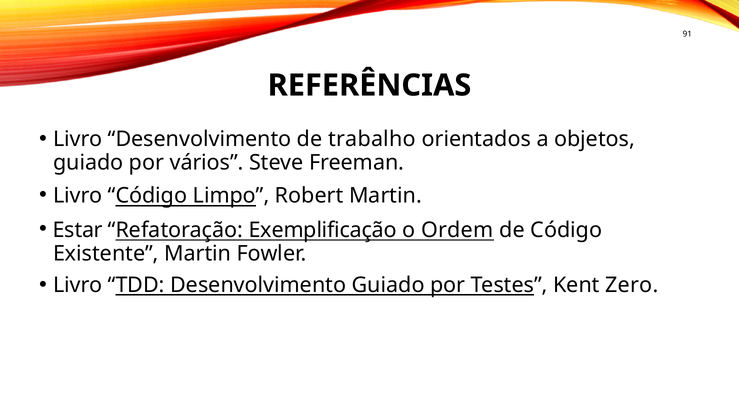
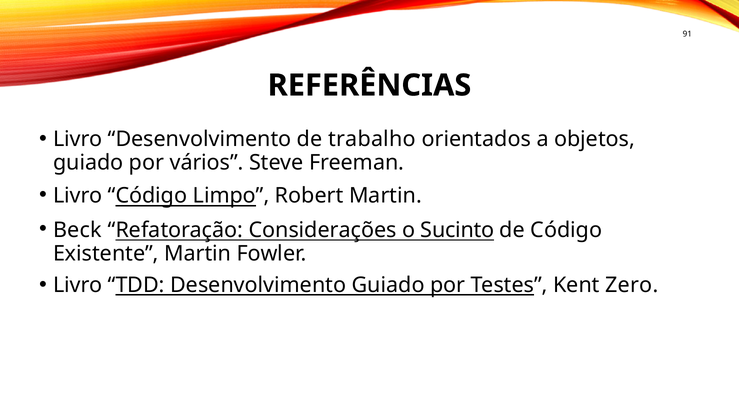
Estar: Estar -> Beck (78, 230)
Exemplificação: Exemplificação -> Considerações (323, 230)
Ordem: Ordem -> Sucinto (457, 230)
